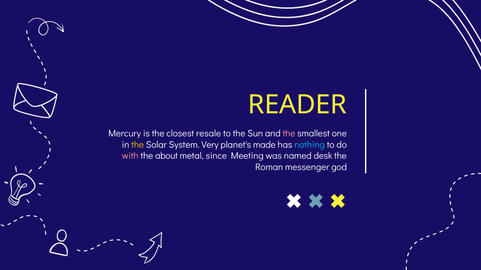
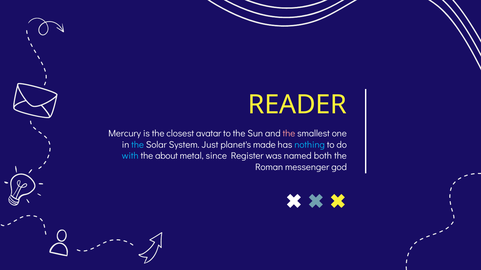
resale: resale -> avatar (209, 134)
the colour: yellow -> light blue (138, 145)
Very: Very -> Just (210, 145)
with colour: pink -> light blue (130, 156)
Meeting: Meeting -> Register (247, 156)
desk: desk -> both (323, 156)
